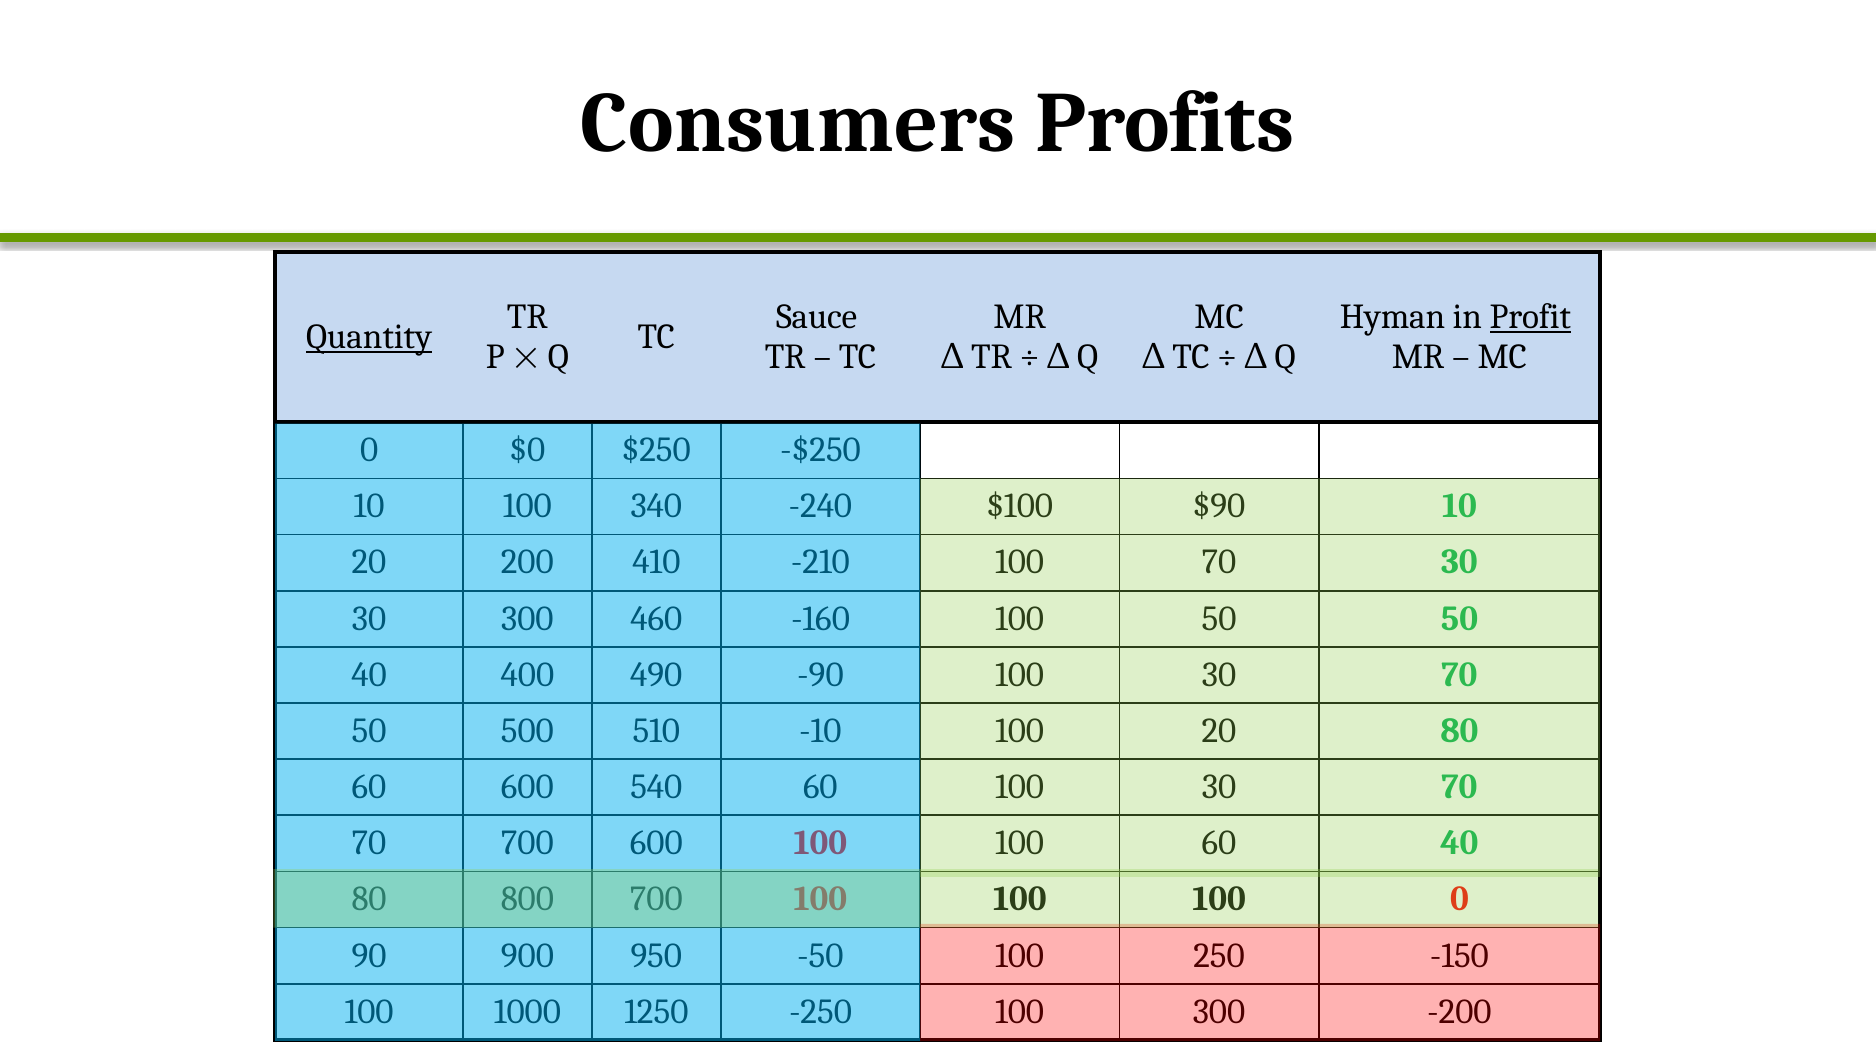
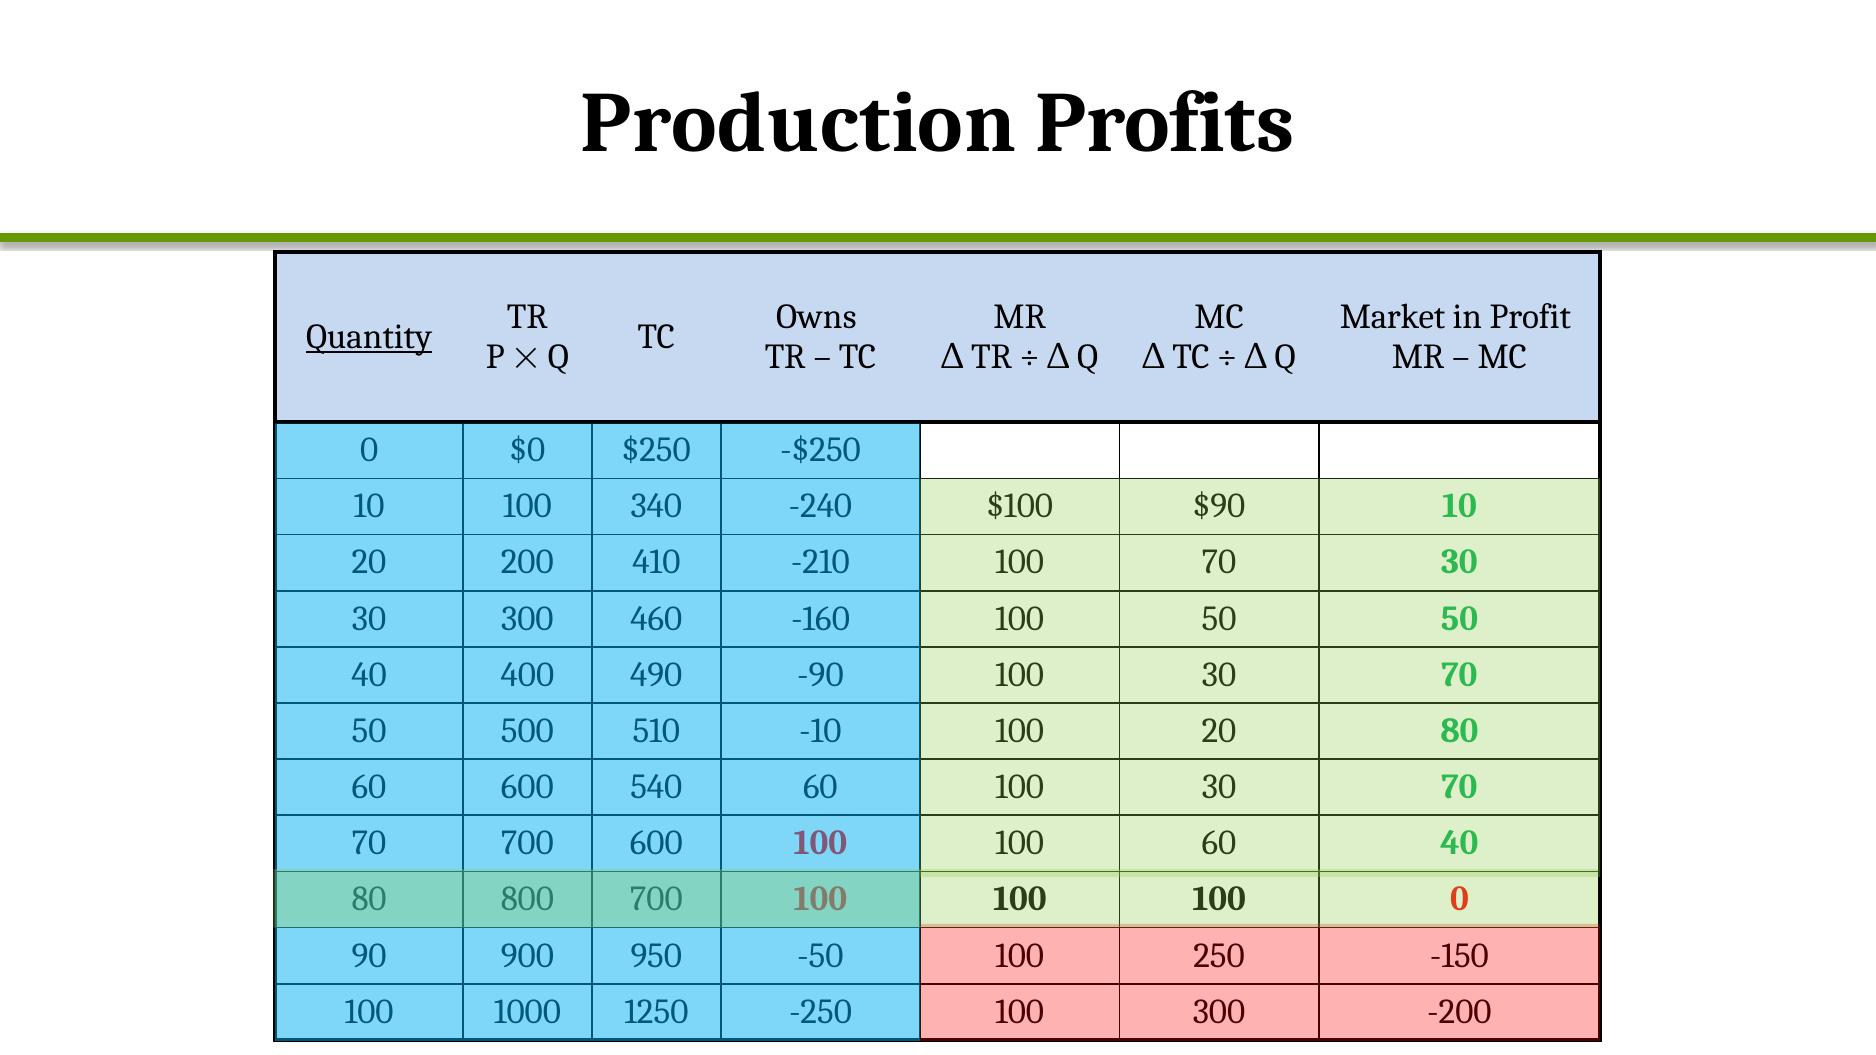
Consumers: Consumers -> Production (798, 123)
Sauce: Sauce -> Owns (816, 317)
Hyman: Hyman -> Market (1393, 317)
Profit underline: present -> none (1530, 317)
